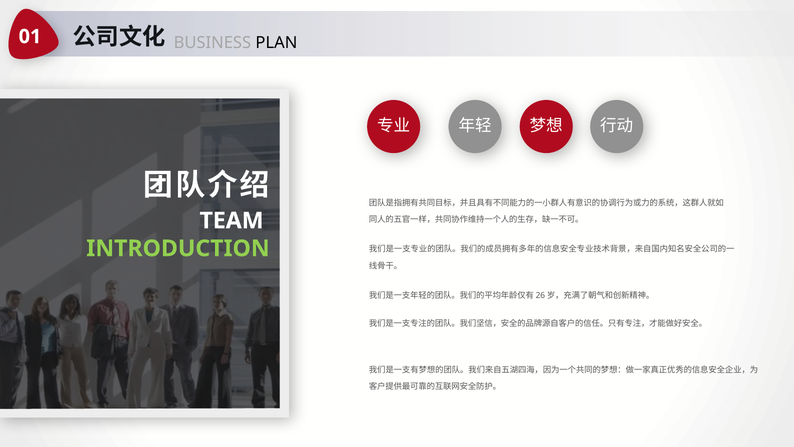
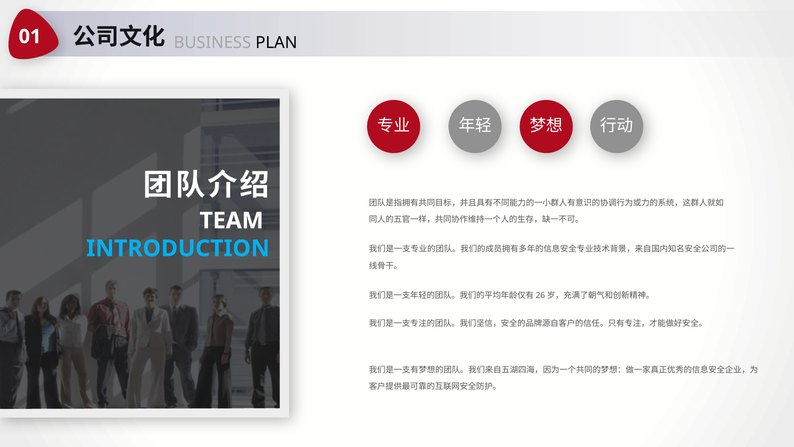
INTRODUCTION colour: light green -> light blue (178, 248)
